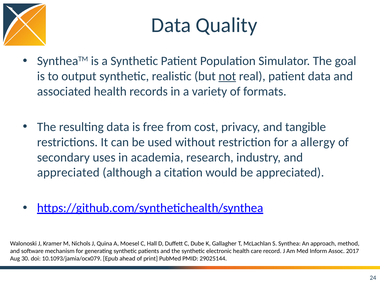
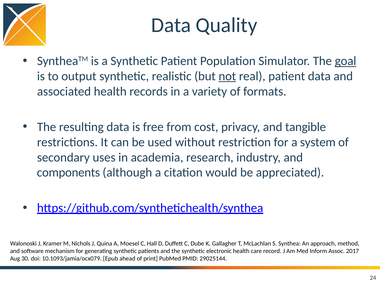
goal underline: none -> present (346, 61)
allergy: allergy -> system (318, 142)
appreciated: appreciated -> components (68, 173)
